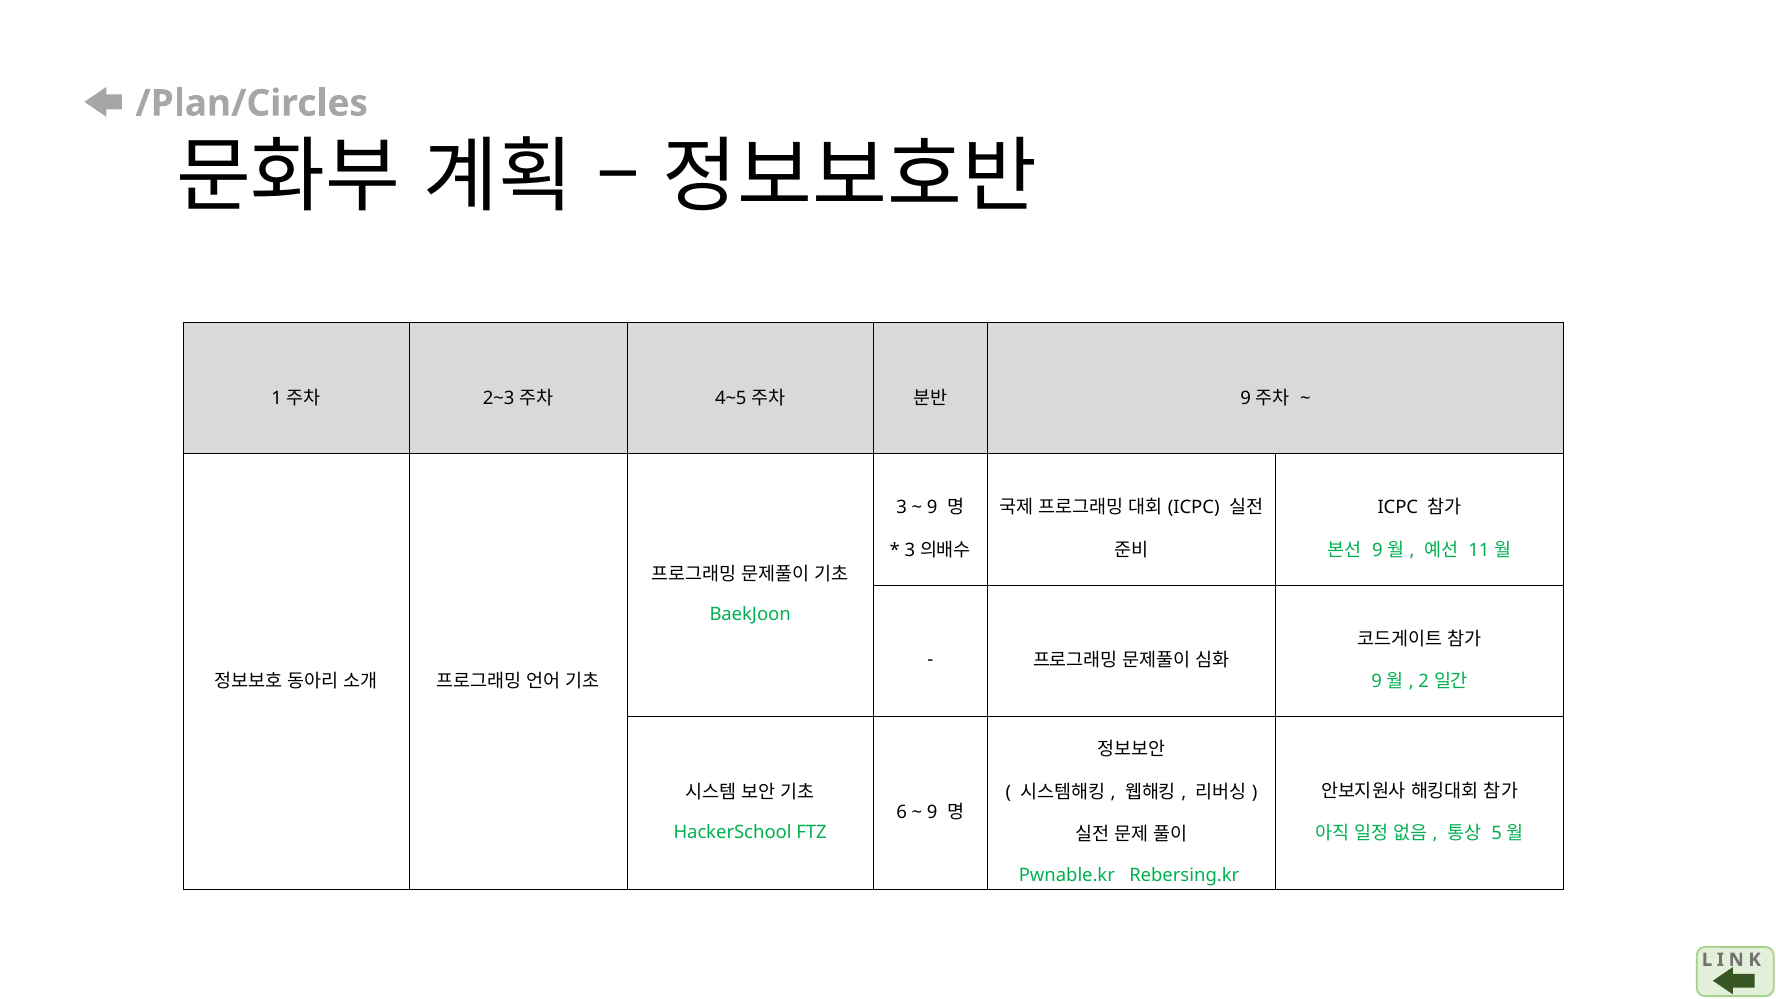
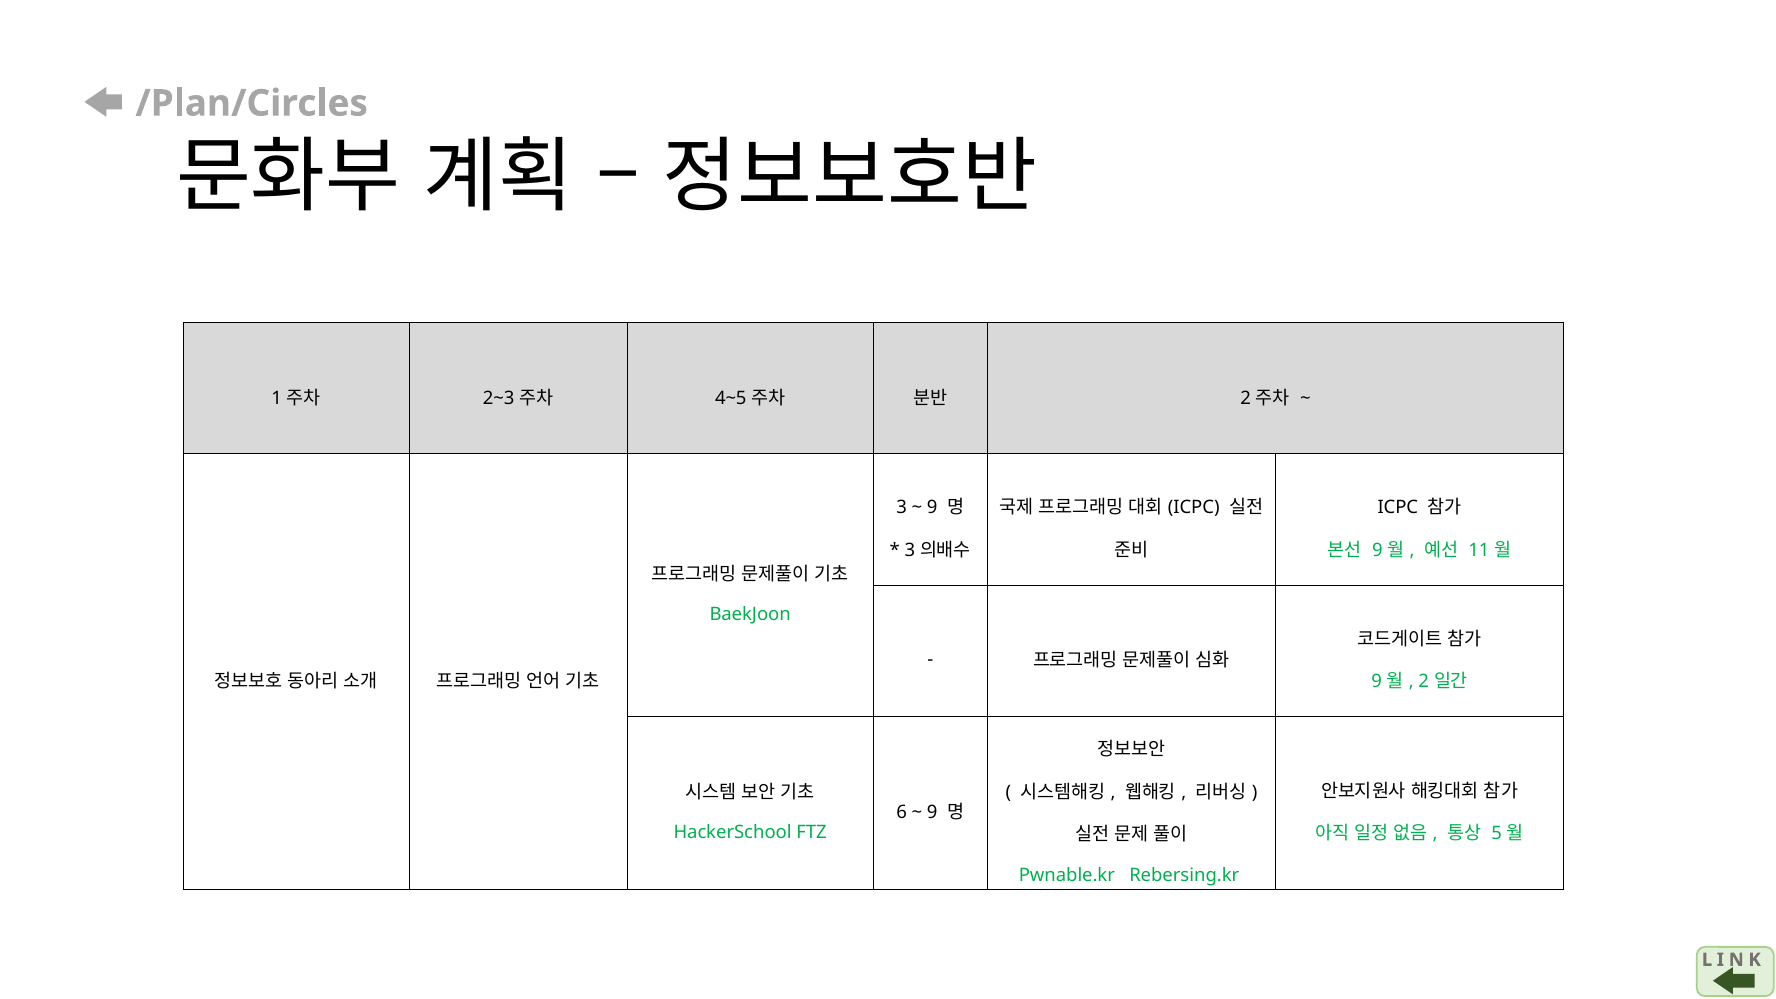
9: 9 -> 2 (1246, 398)
